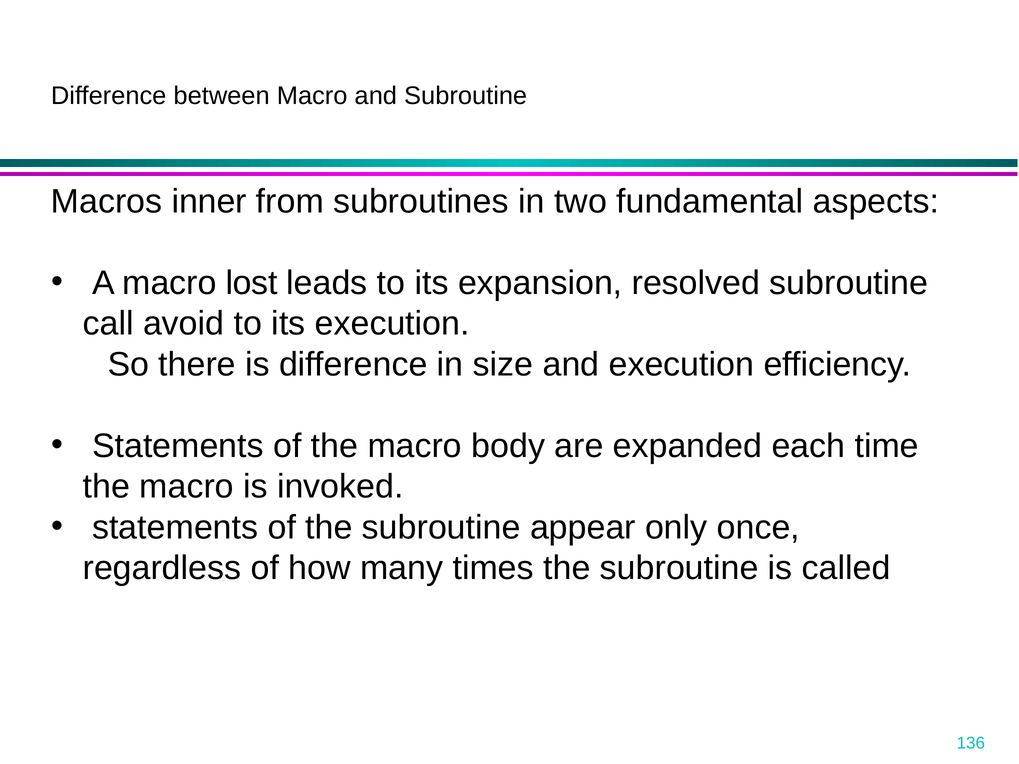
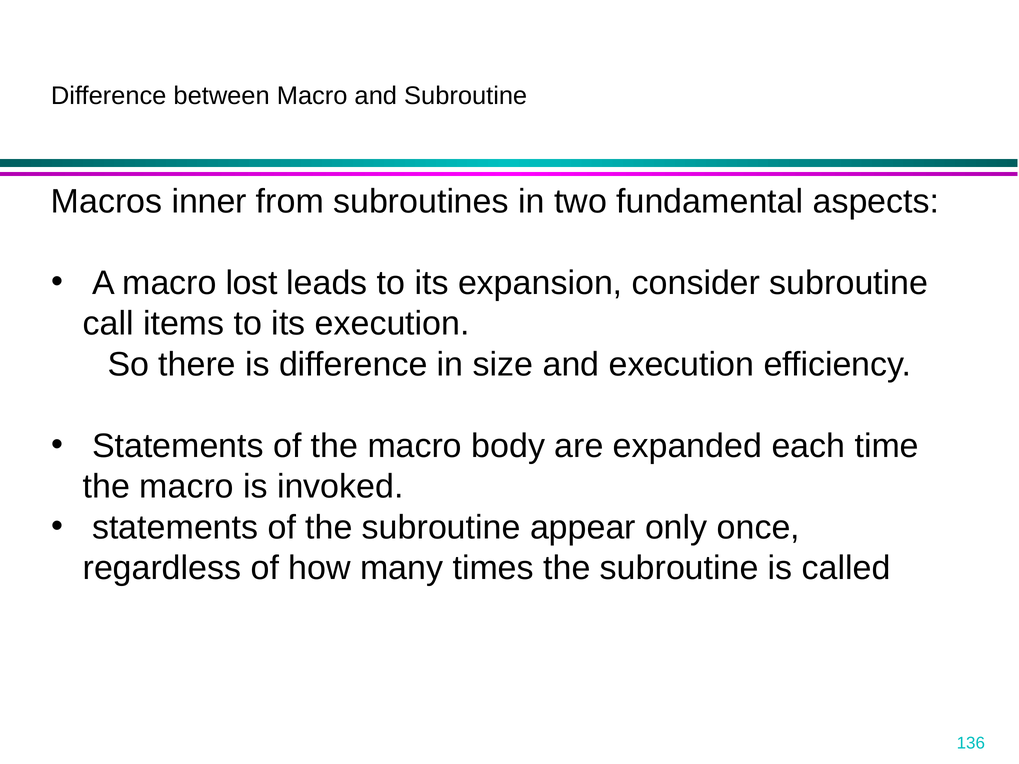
resolved: resolved -> consider (696, 283)
avoid: avoid -> items (184, 324)
